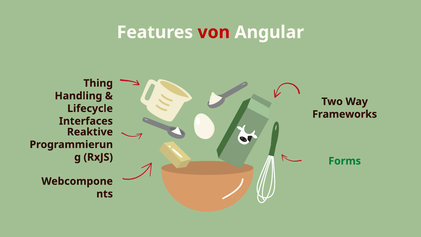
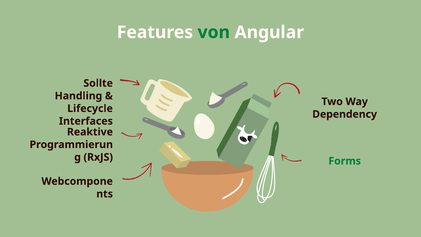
von colour: red -> green (214, 32)
Thing: Thing -> Sollte (98, 83)
Frameworks: Frameworks -> Dependency (345, 114)
